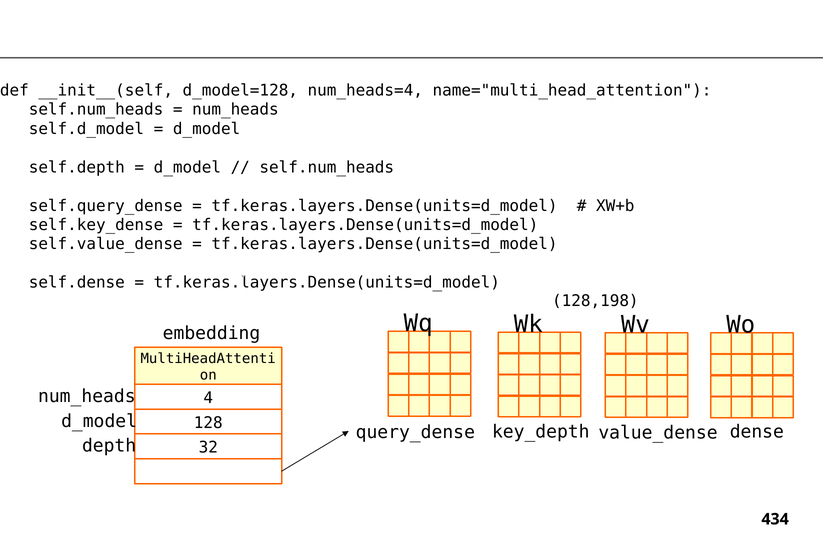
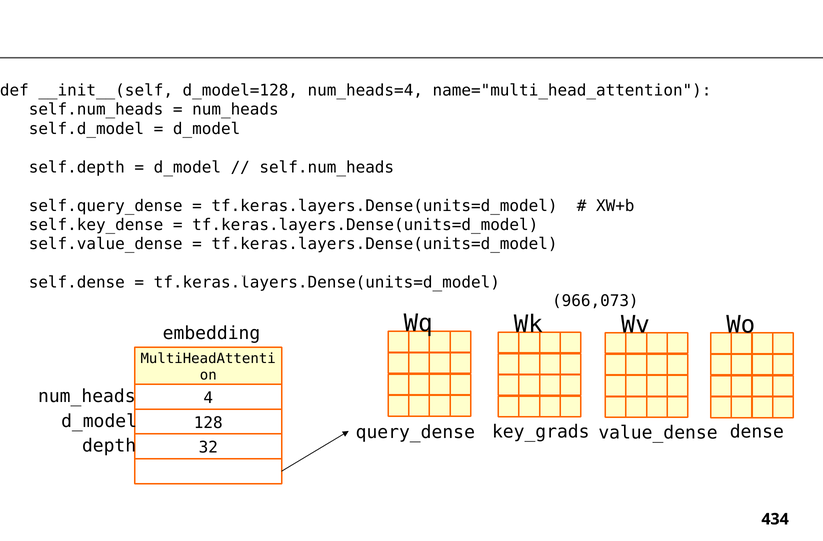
128,198: 128,198 -> 966,073 (595, 301)
key_depth: key_depth -> key_grads (541, 431)
